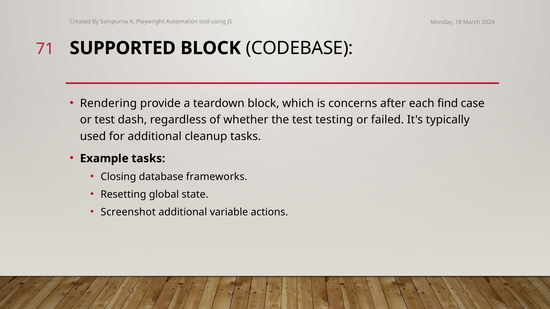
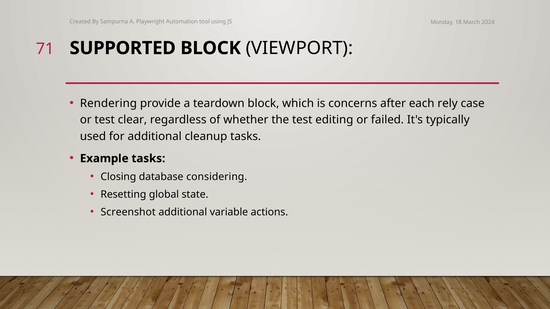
CODEBASE: CODEBASE -> VIEWPORT (299, 48)
find: find -> rely (448, 103)
dash: dash -> clear (132, 120)
testing: testing -> editing (334, 120)
frameworks: frameworks -> considering (217, 177)
